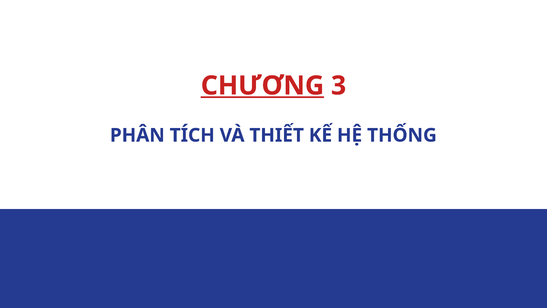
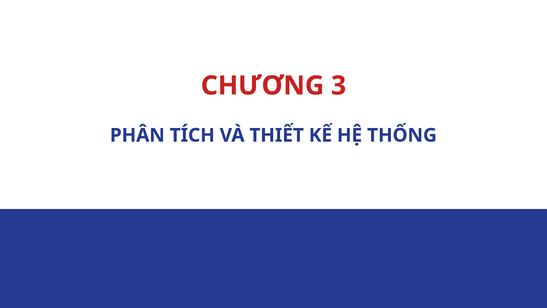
CHƯƠNG underline: present -> none (262, 86)
